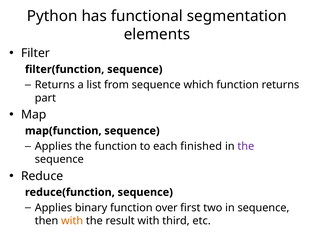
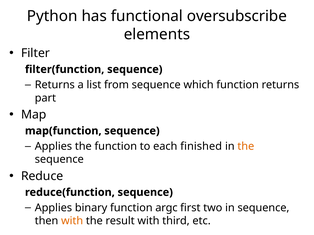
segmentation: segmentation -> oversubscribe (237, 16)
the colour: purple -> orange (246, 147)
over: over -> argc (166, 208)
